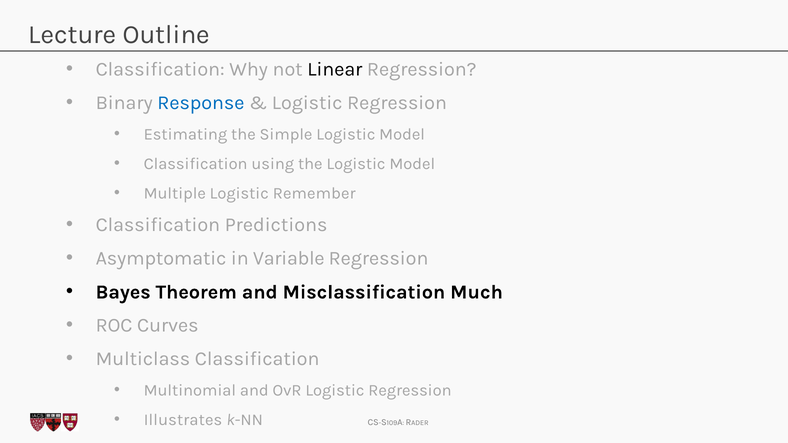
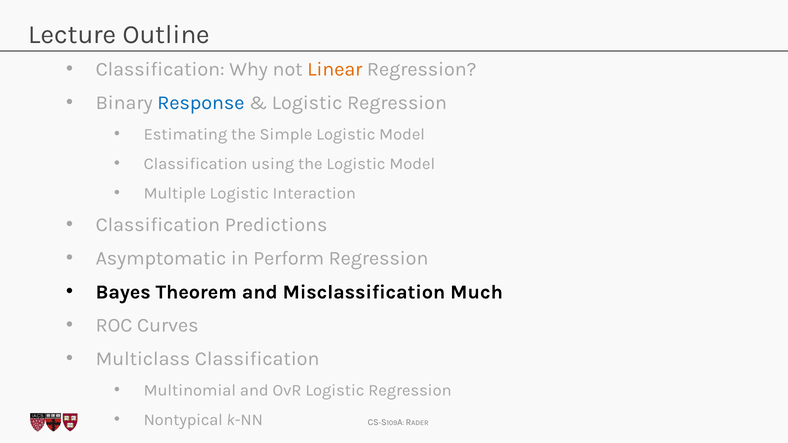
Linear colour: black -> orange (335, 70)
Remember: Remember -> Interaction (314, 193)
Variable: Variable -> Perform (289, 259)
Illustrates: Illustrates -> Nontypical (183, 420)
